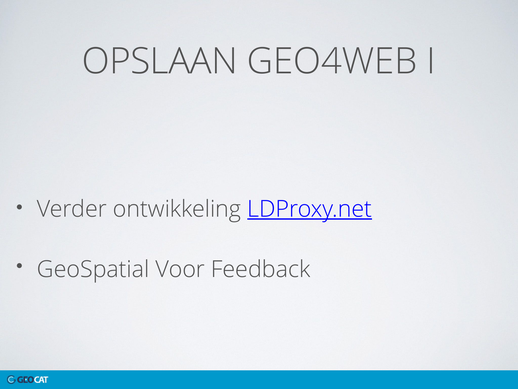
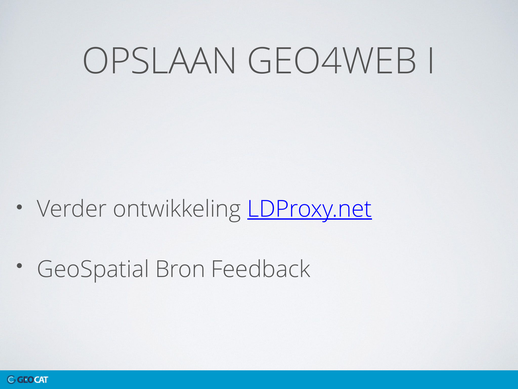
Voor: Voor -> Bron (180, 269)
